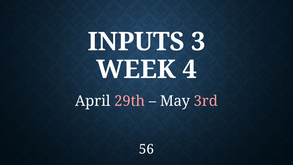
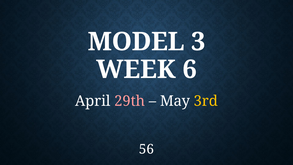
INPUTS: INPUTS -> MODEL (136, 42)
4: 4 -> 6 (190, 69)
3rd colour: pink -> yellow (206, 101)
